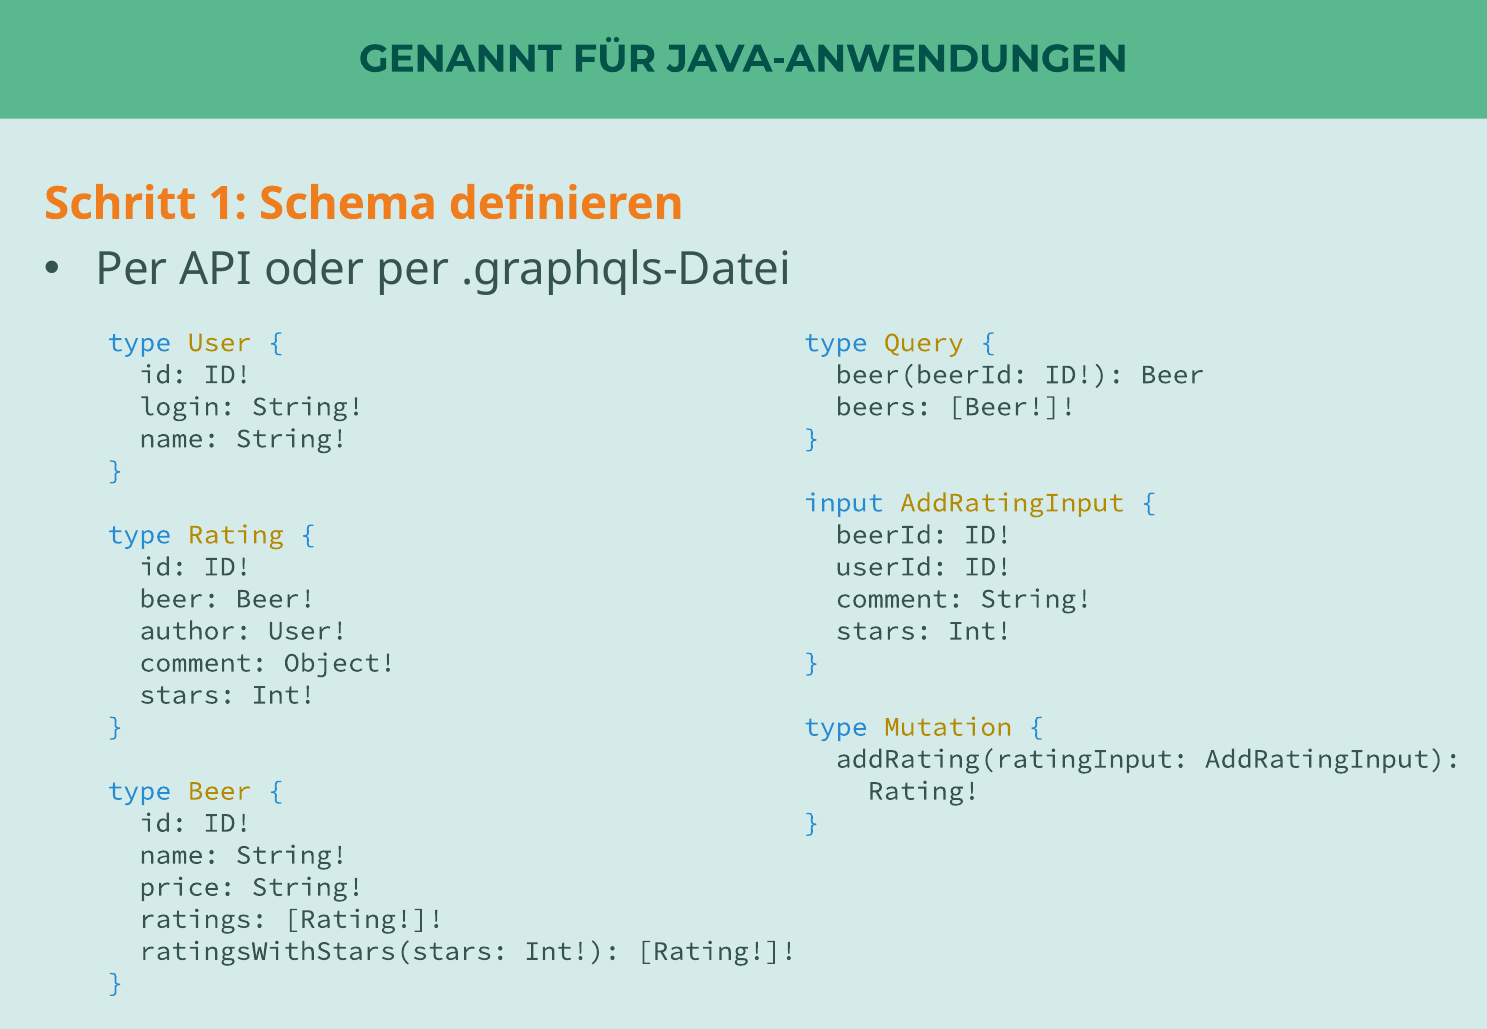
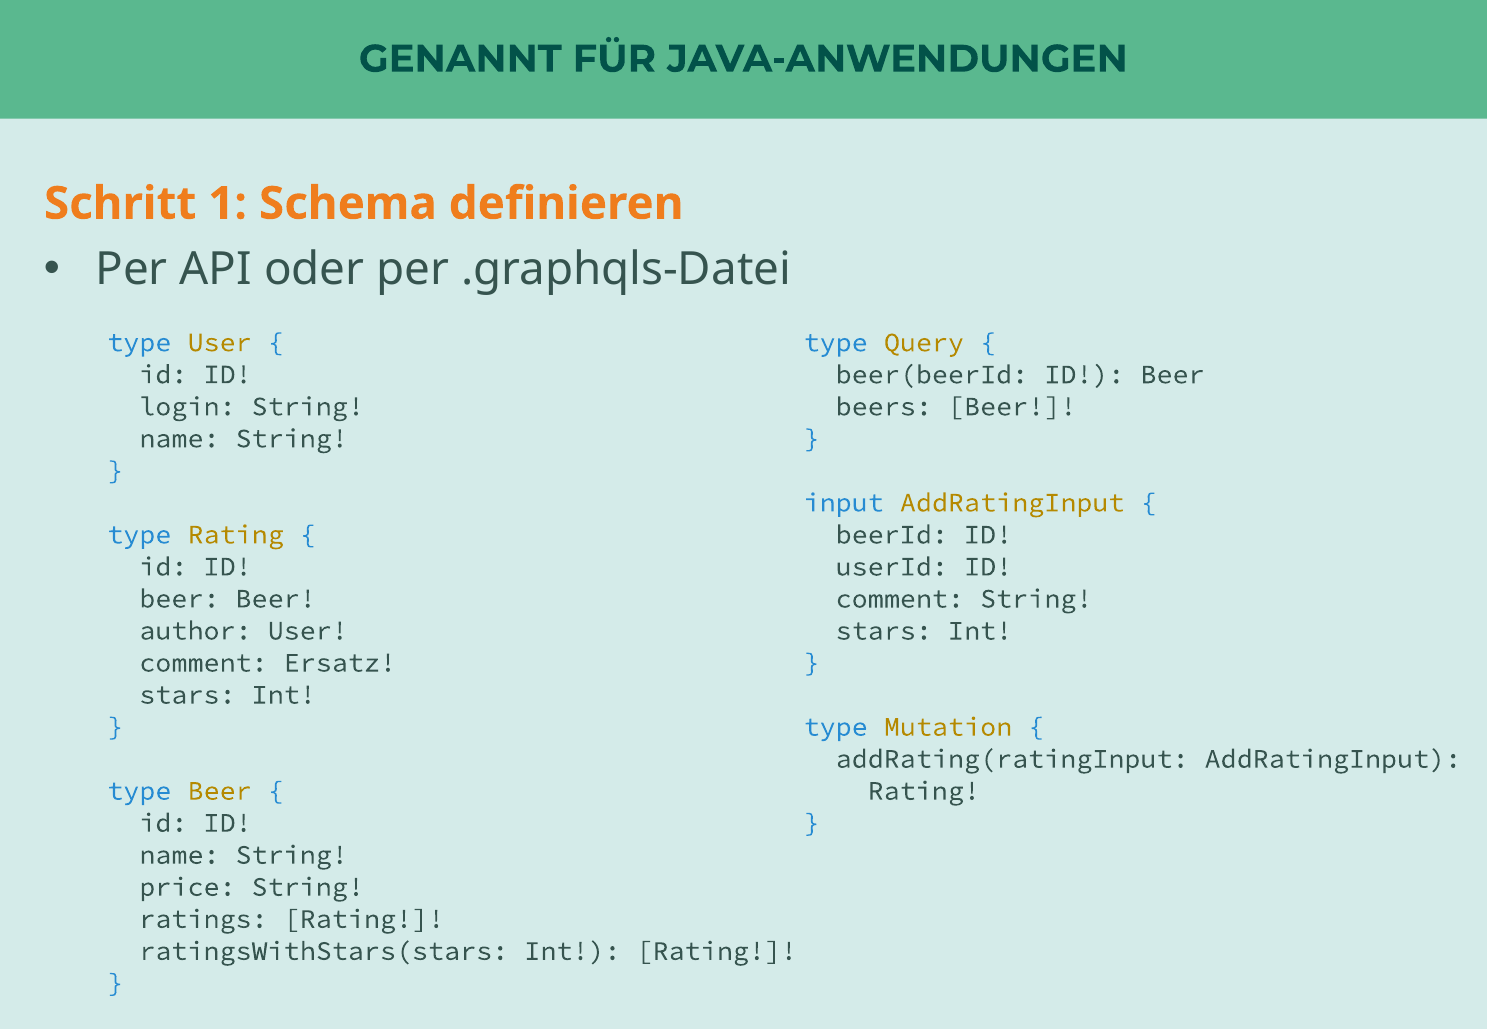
Object: Object -> Ersatz (340, 663)
